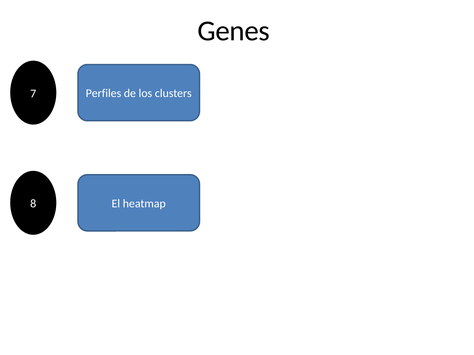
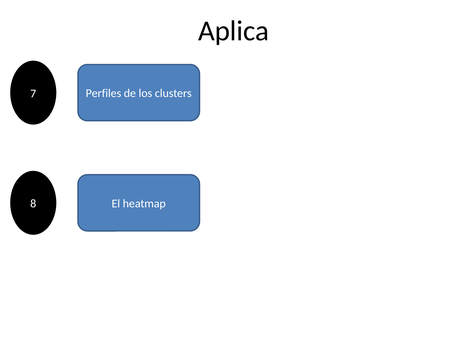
Genes: Genes -> Aplica (234, 31)
